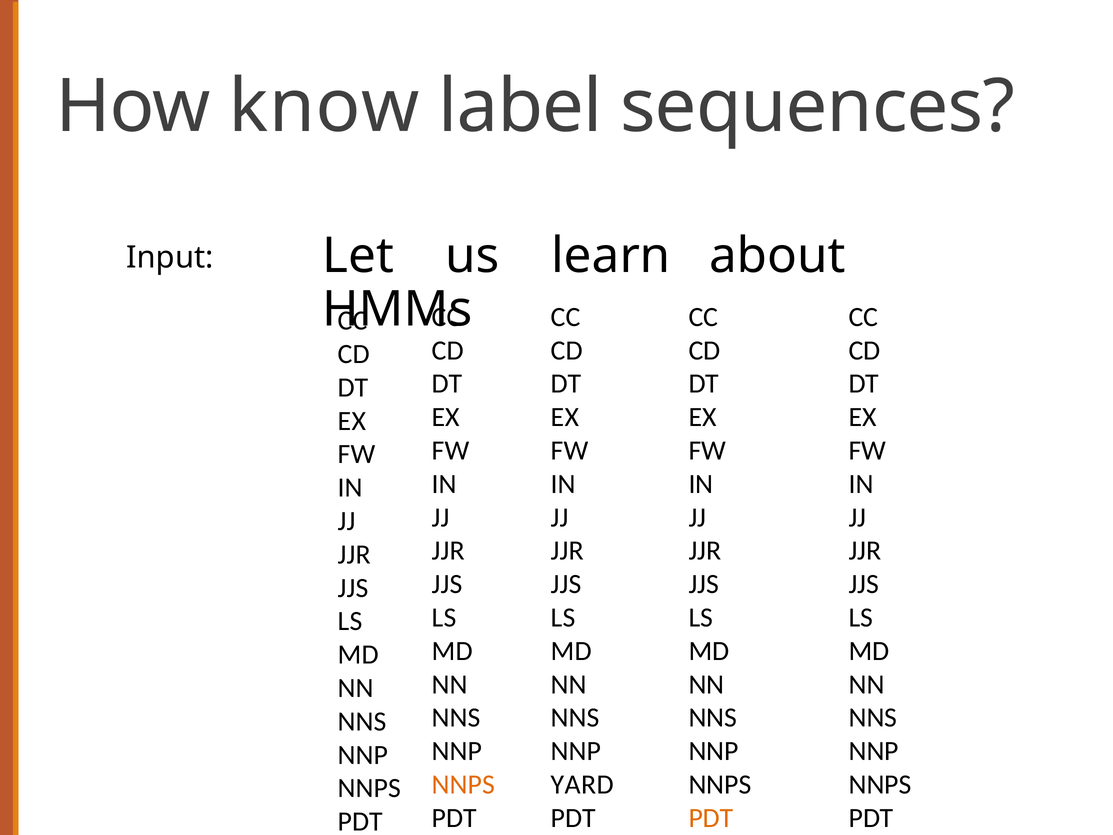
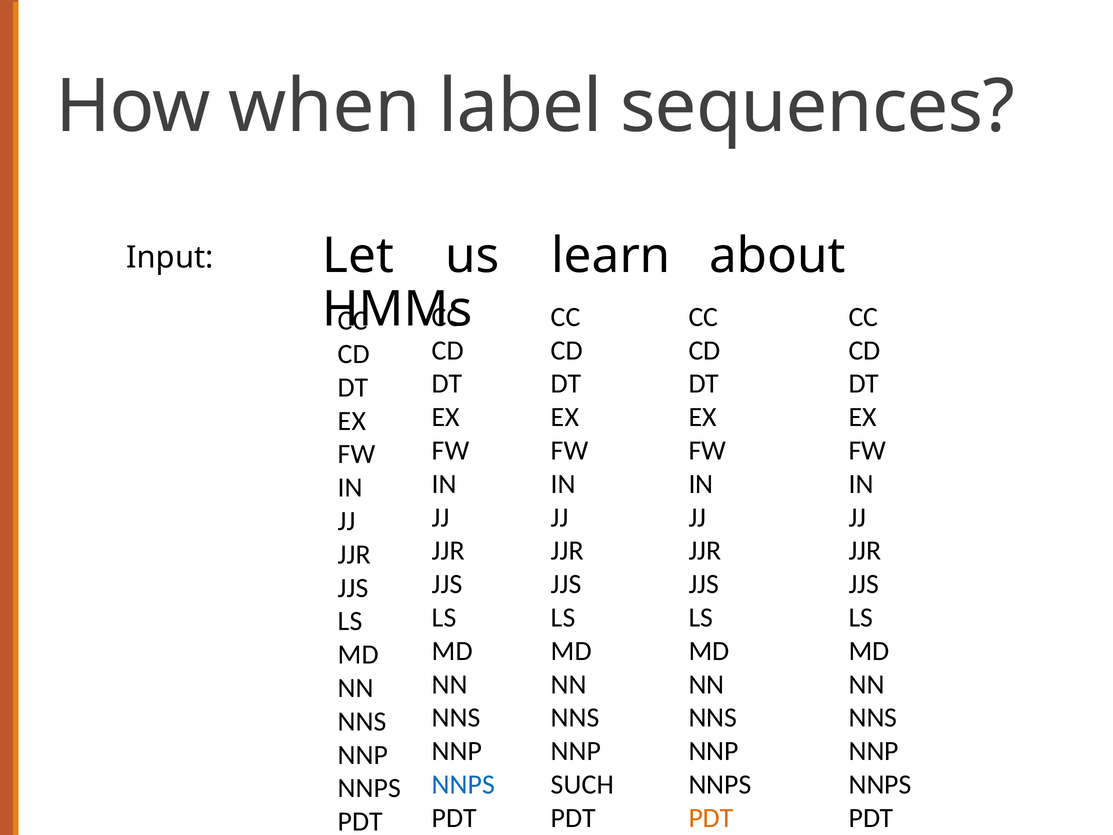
know: know -> when (324, 107)
NNPS colour: orange -> blue (463, 784)
YARD: YARD -> SUCH (582, 784)
